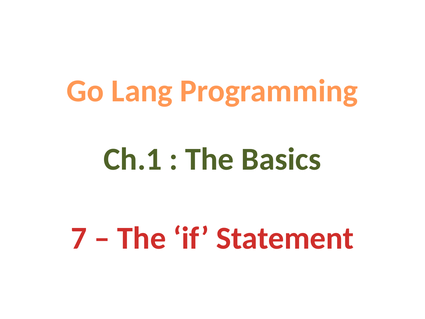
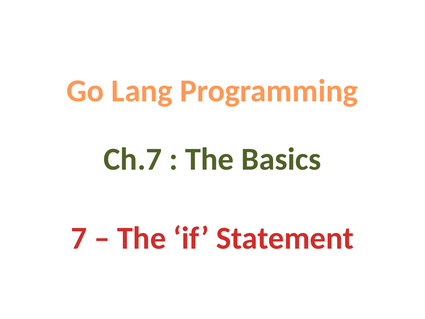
Ch.1: Ch.1 -> Ch.7 (133, 159)
